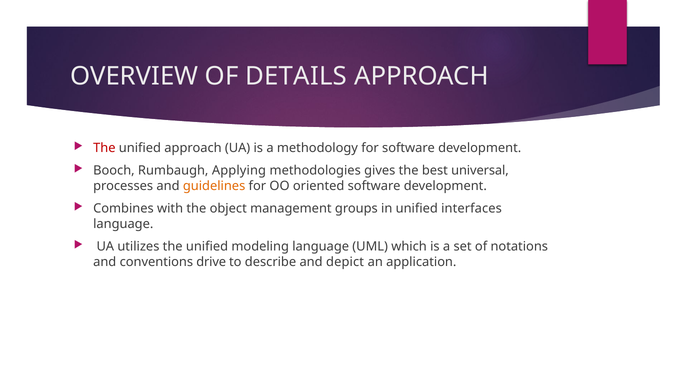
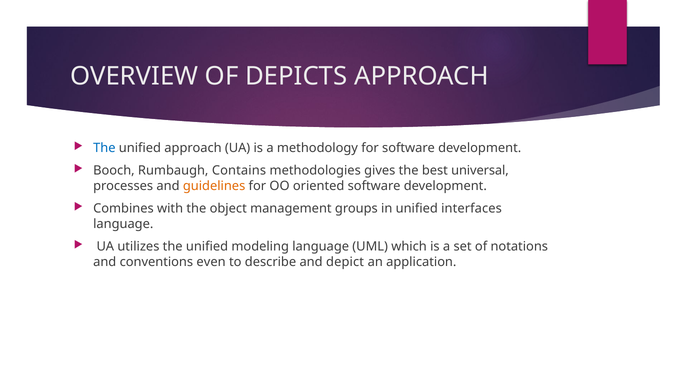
DETAILS: DETAILS -> DEPICTS (296, 77)
The colour: red -> blue (104, 148)
Applying: Applying -> Contains (239, 171)
drive: drive -> even (211, 262)
